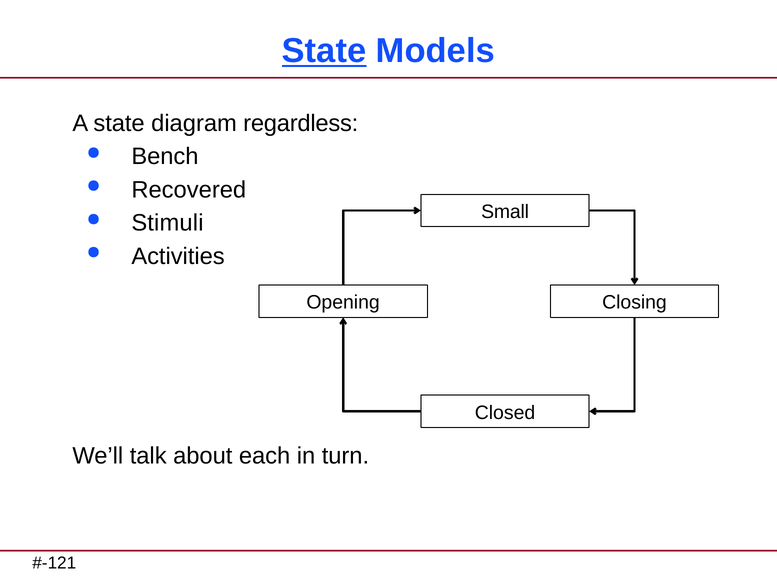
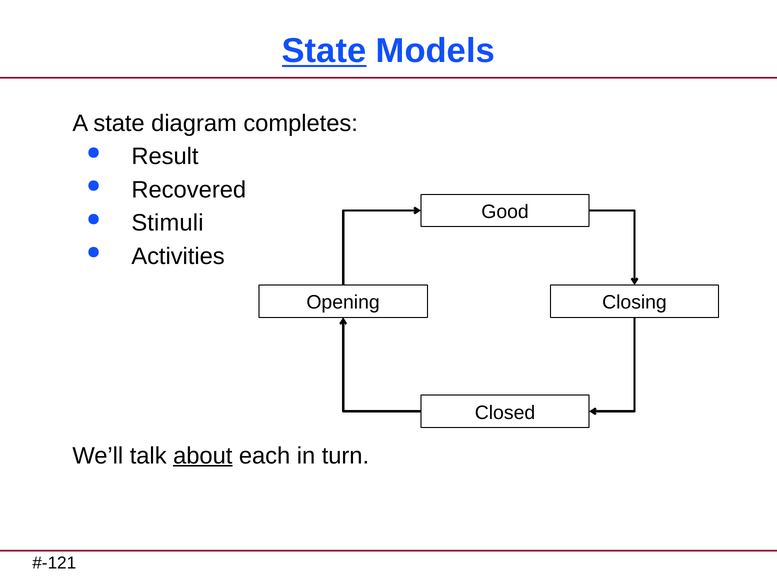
regardless: regardless -> completes (301, 123)
Bench: Bench -> Result (165, 156)
Small: Small -> Good (505, 212)
about underline: none -> present (203, 455)
